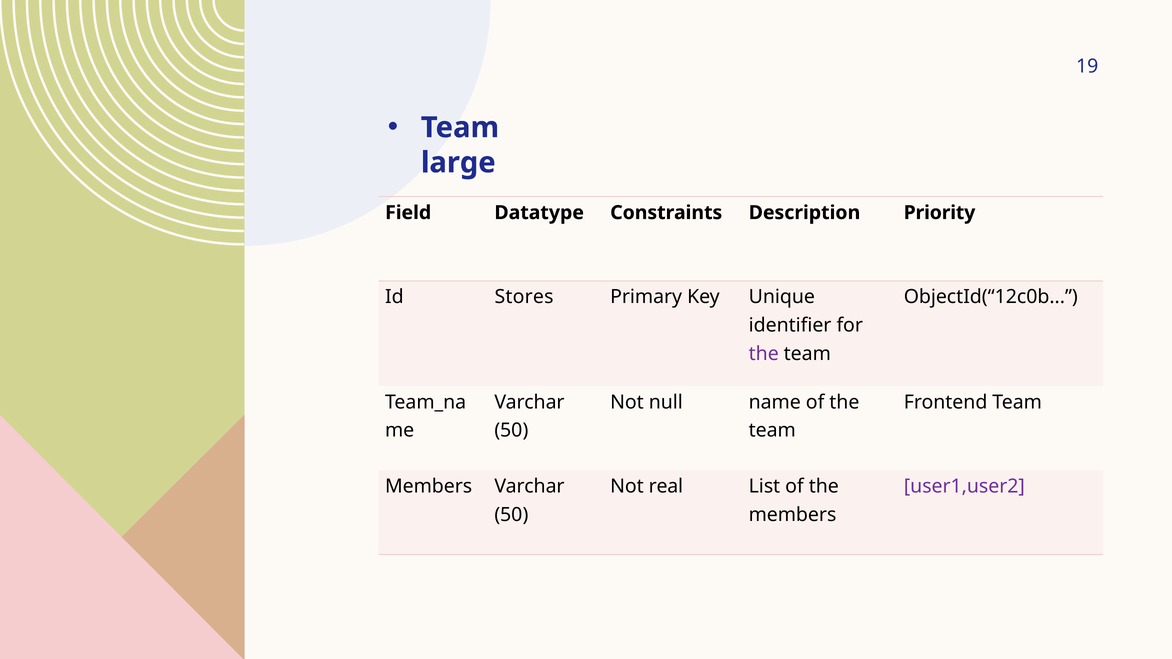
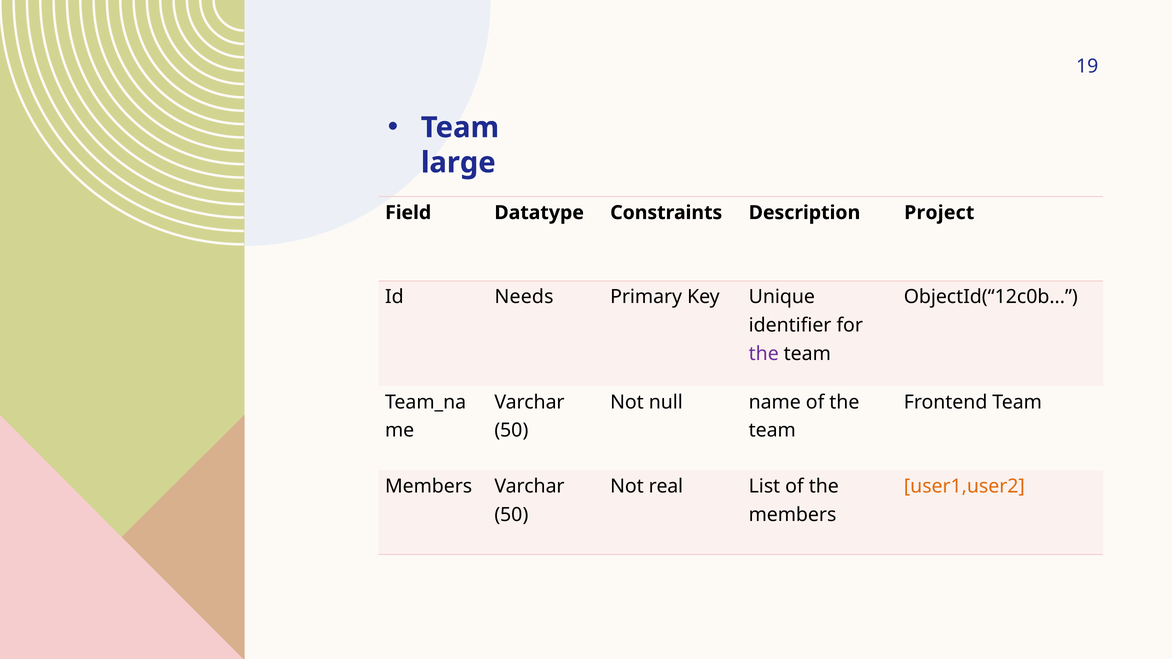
Priority: Priority -> Project (939, 213)
Stores: Stores -> Needs (524, 297)
user1,user2 colour: purple -> orange (964, 487)
